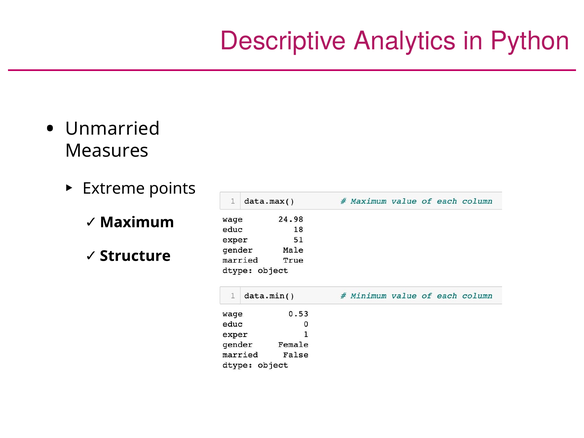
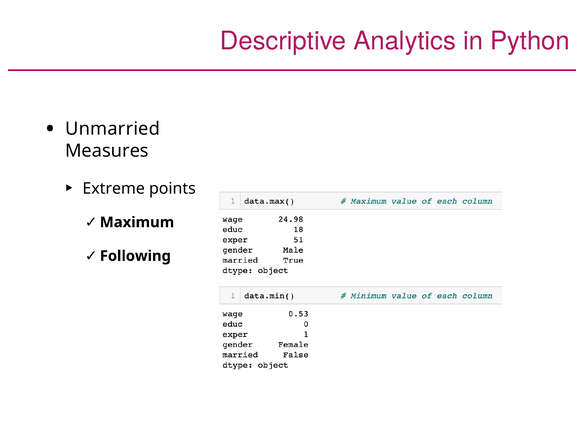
Structure: Structure -> Following (135, 256)
